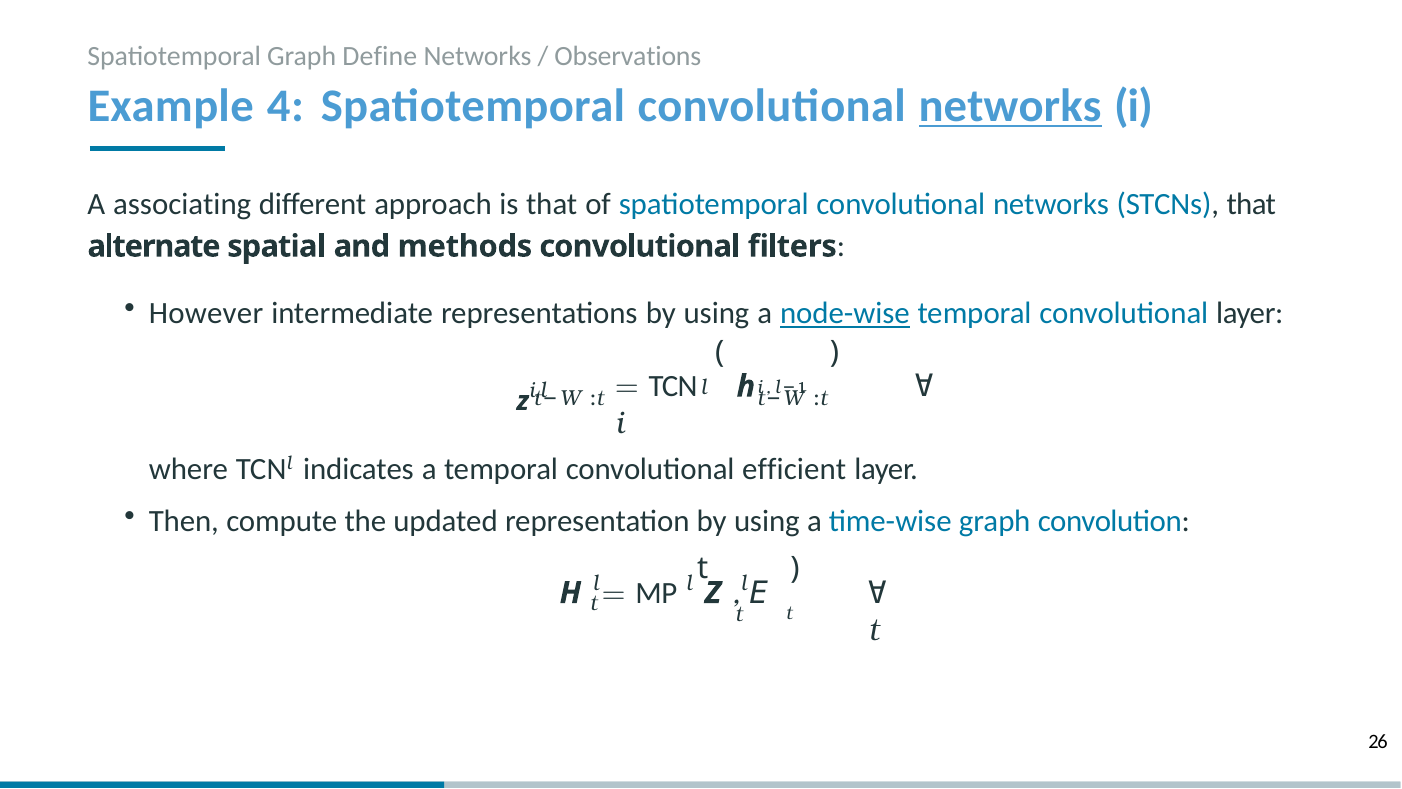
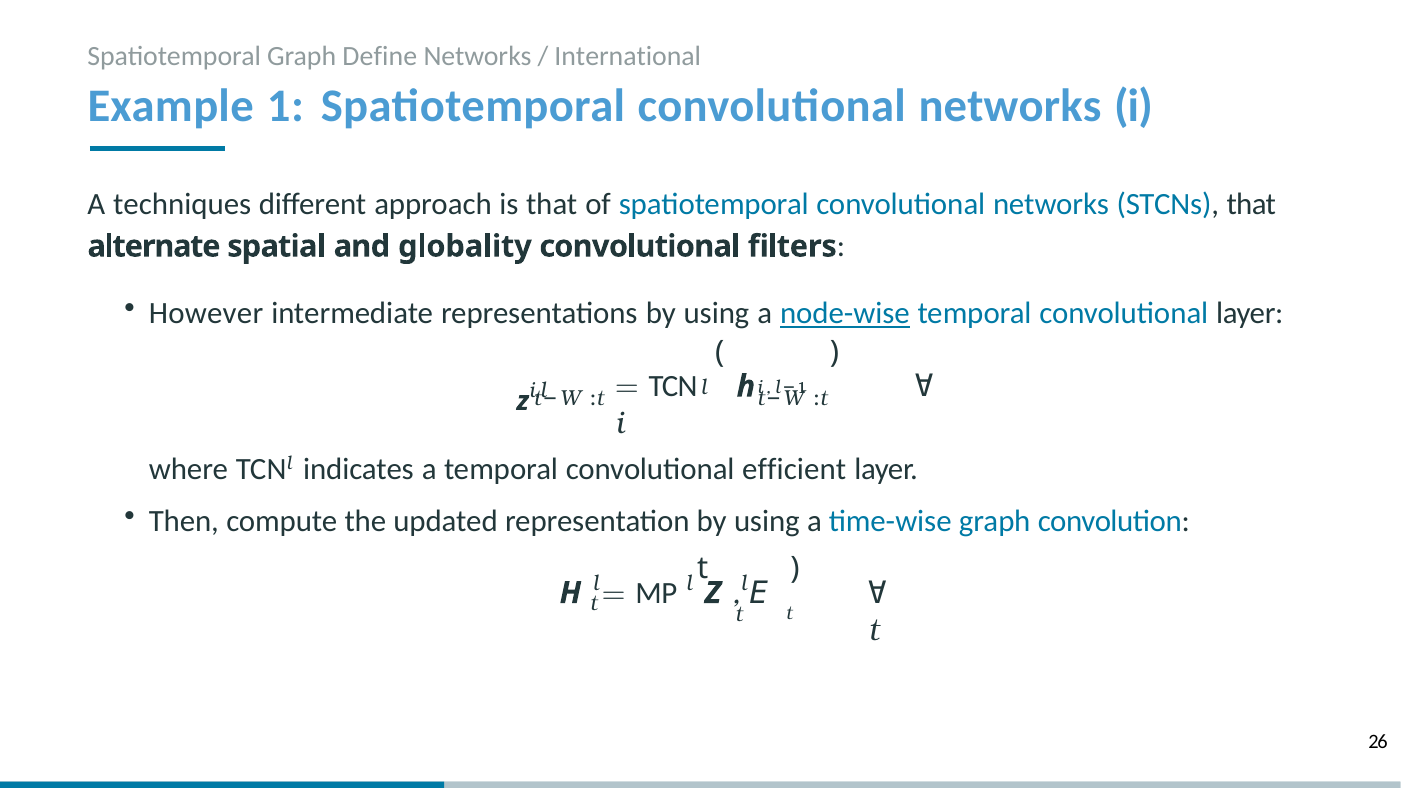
Observations: Observations -> International (628, 56)
4: 4 -> 1 (285, 106)
networks underline: present -> none (1010, 106)
associating: associating -> techniques (182, 204)
methods: methods -> globality (465, 246)
